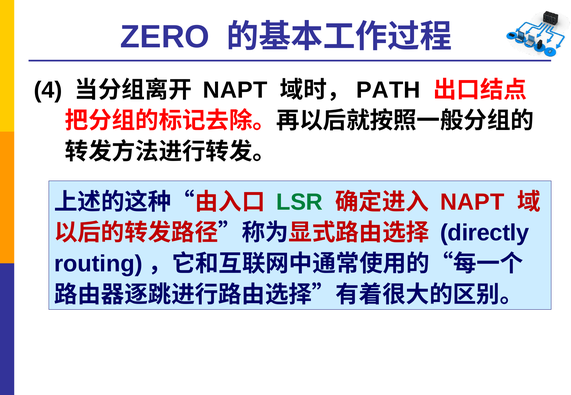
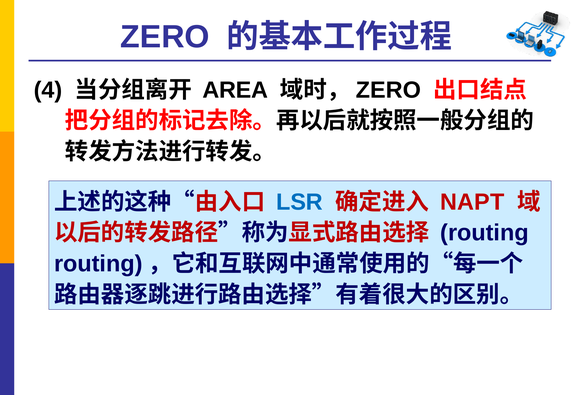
NAPT: NAPT -> AREA (235, 90)
PATH: PATH -> ZERO (388, 90)
LSR colour: green -> blue (300, 202)
directly: directly -> routing (485, 233)
